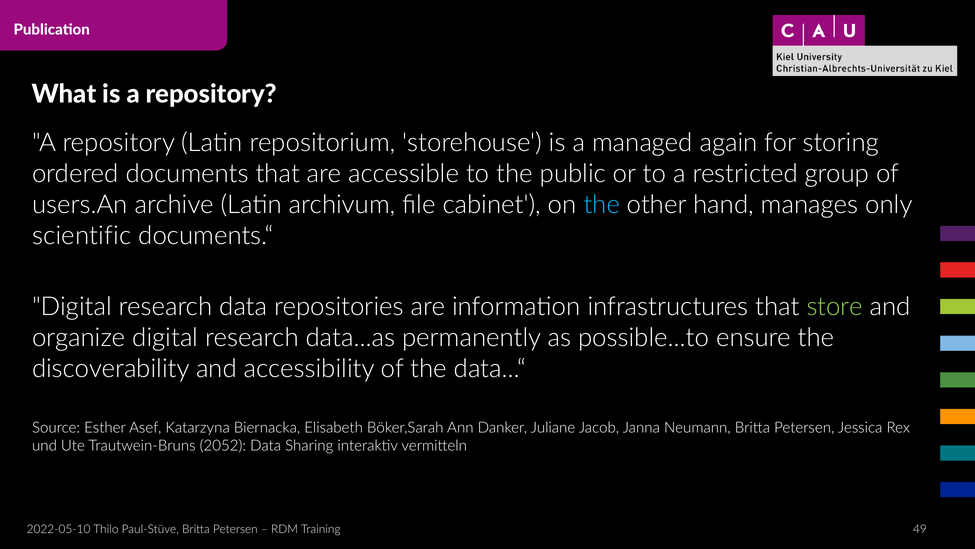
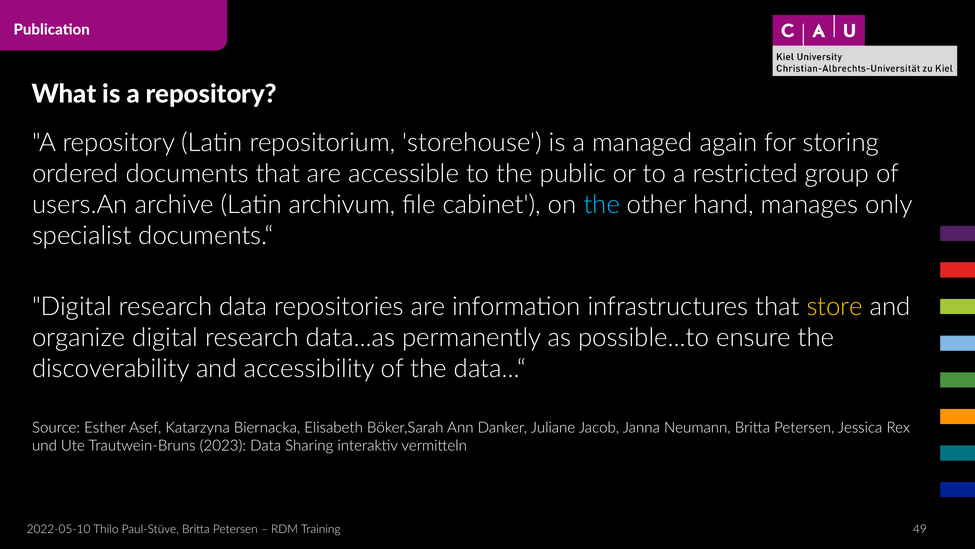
scientific: scientific -> specialist (82, 236)
store colour: light green -> yellow (835, 306)
2052: 2052 -> 2023 (223, 445)
